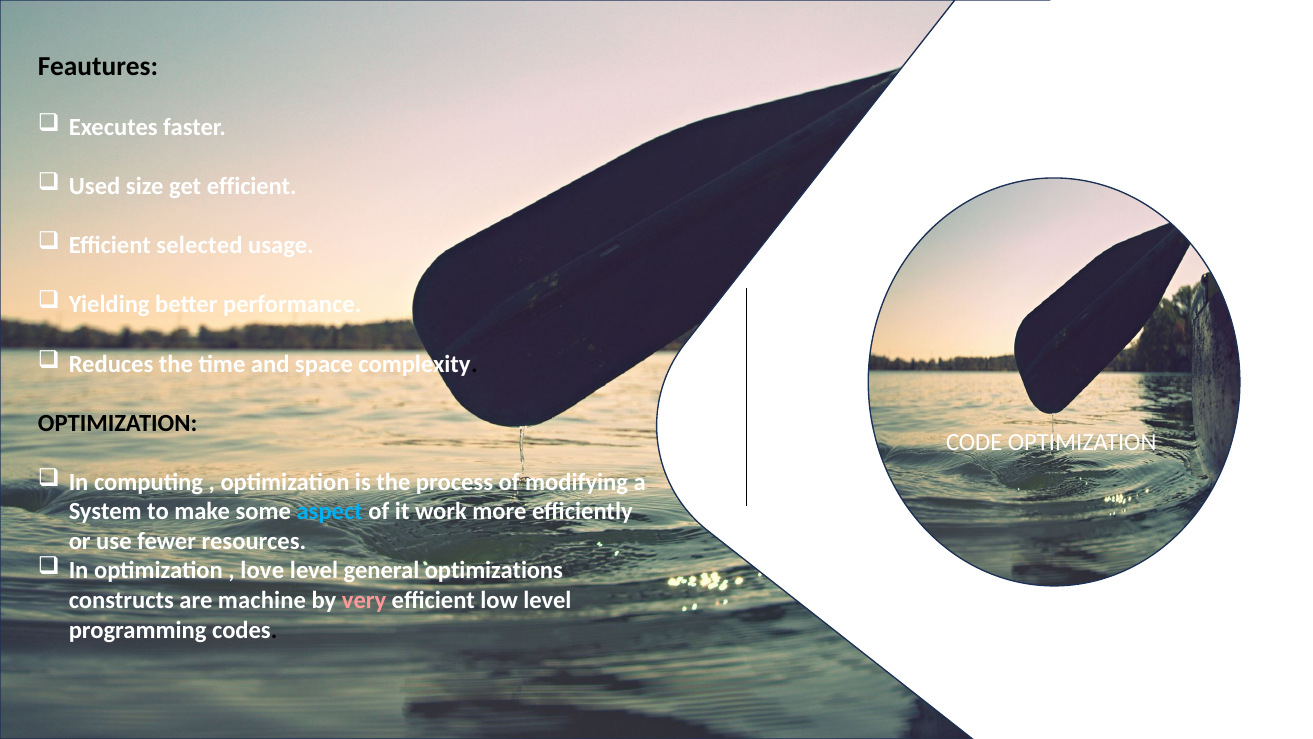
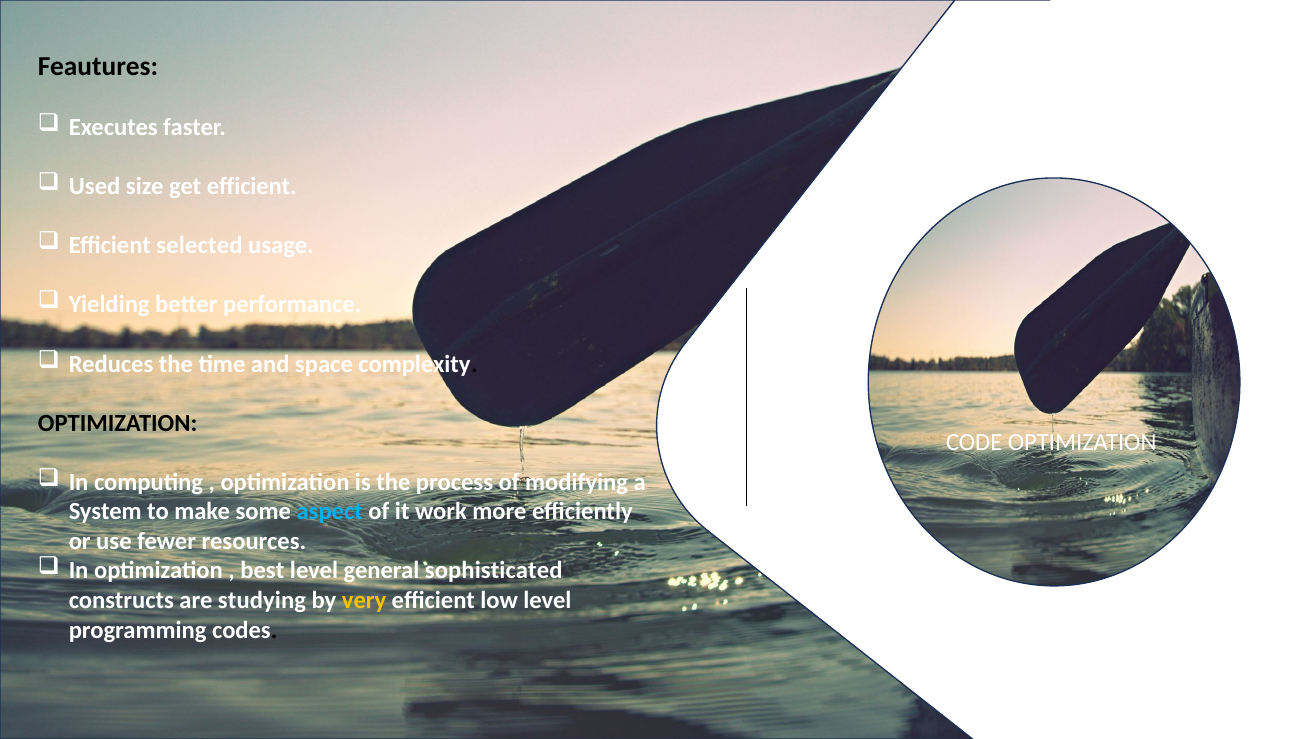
love: love -> best (262, 571)
optimizations: optimizations -> sophisticated (494, 571)
machine: machine -> studying (262, 600)
very colour: pink -> yellow (364, 600)
